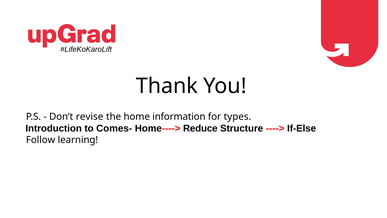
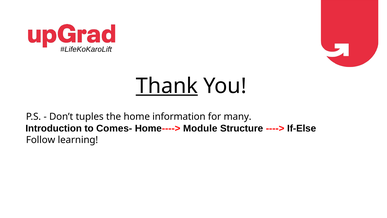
Thank underline: none -> present (167, 86)
revise: revise -> tuples (90, 117)
types: types -> many (238, 117)
Reduce: Reduce -> Module (200, 128)
